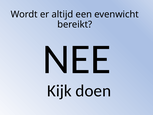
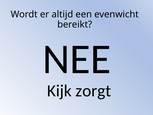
doen: doen -> zorgt (93, 91)
